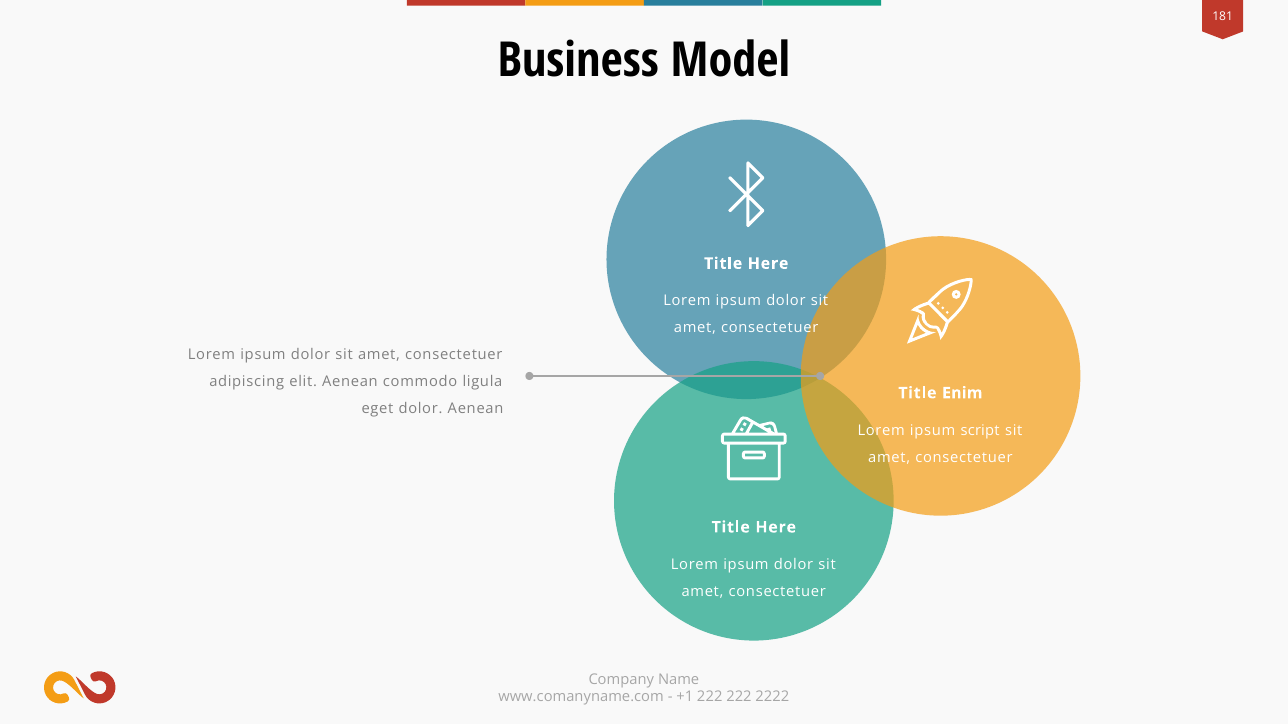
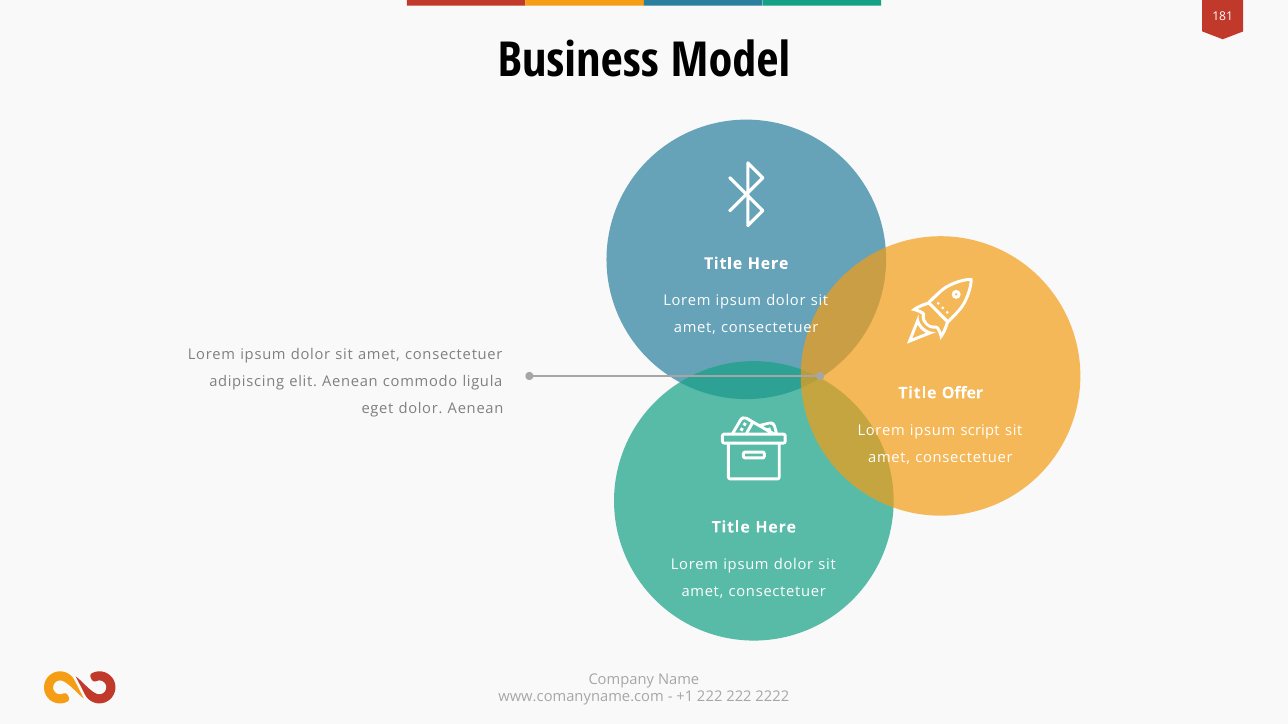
Enim: Enim -> Offer (962, 393)
